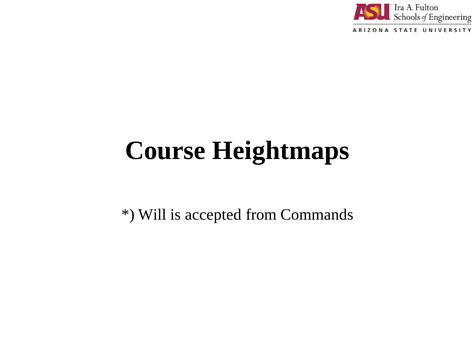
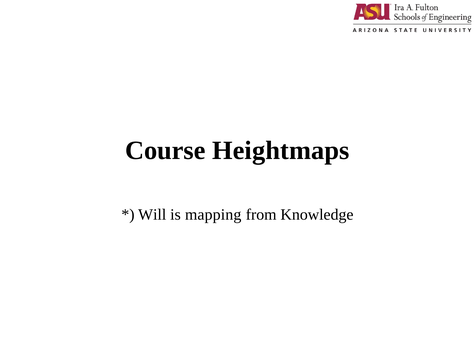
accepted: accepted -> mapping (213, 215)
Commands: Commands -> Knowledge (317, 215)
